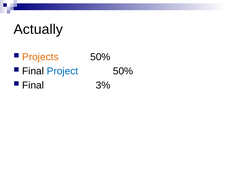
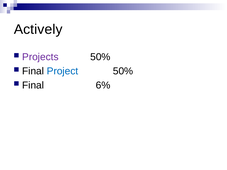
Actually: Actually -> Actively (38, 29)
Projects colour: orange -> purple (40, 57)
3%: 3% -> 6% (103, 85)
